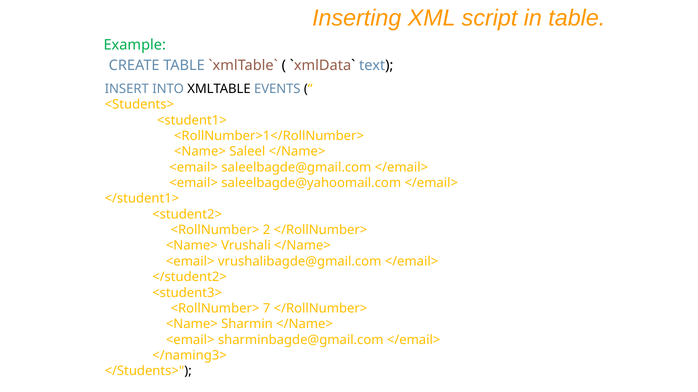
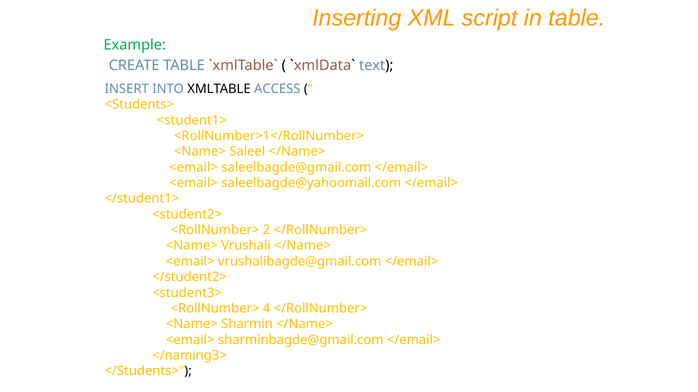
EVENTS: EVENTS -> ACCESS (277, 89)
7: 7 -> 4 (267, 309)
